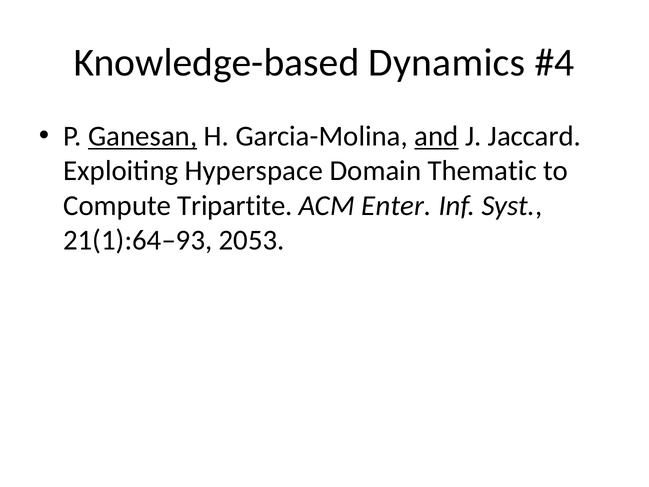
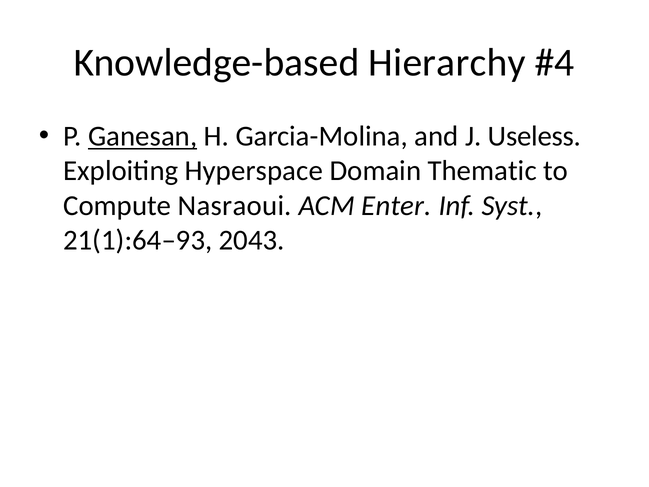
Dynamics: Dynamics -> Hierarchy (447, 63)
and underline: present -> none (437, 136)
Jaccard: Jaccard -> Useless (535, 136)
Tripartite: Tripartite -> Nasraoui (235, 205)
2053: 2053 -> 2043 (252, 240)
